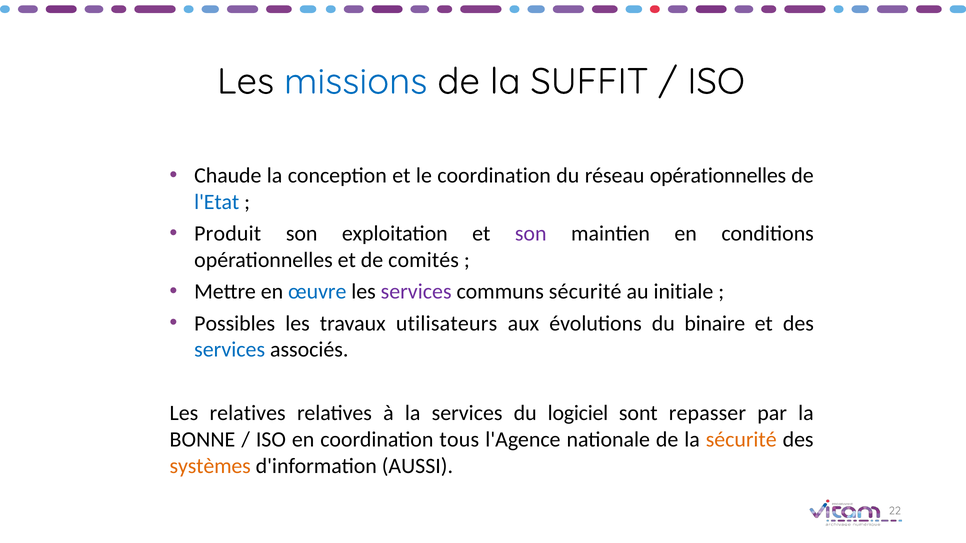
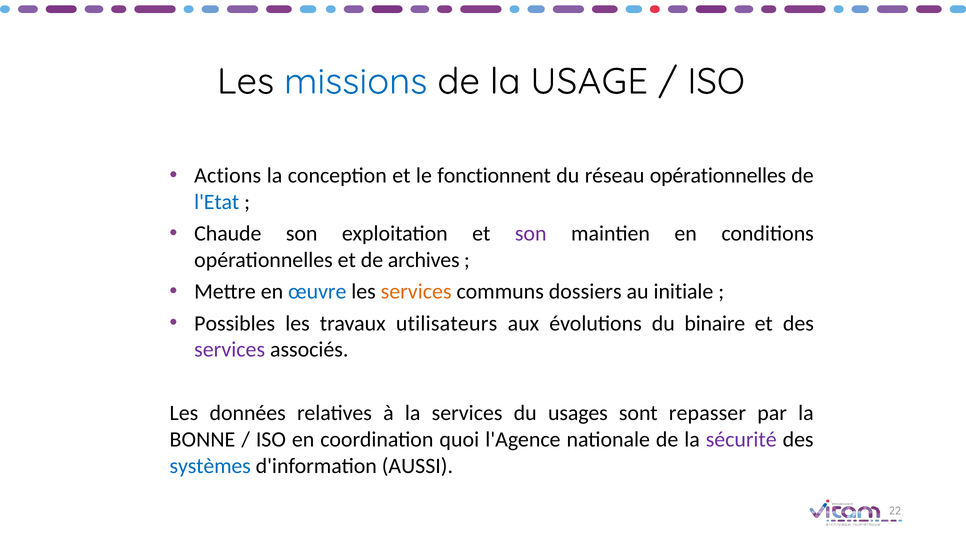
SUFFIT: SUFFIT -> USAGE (589, 82)
Chaude: Chaude -> Actions (228, 176)
le coordination: coordination -> fonctionnent (494, 176)
Produit: Produit -> Chaude (228, 234)
comités: comités -> archives (424, 260)
services colour: purple -> orange (416, 292)
communs sécurité: sécurité -> dossiers (585, 292)
services colour: blue -> purple (230, 350)
Les relatives: relatives -> données (248, 414)
logiciel: logiciel -> usages (578, 414)
tous: tous -> quoi (459, 440)
sécurité colour: orange -> purple (741, 440)
systèmes colour: orange -> blue (210, 466)
